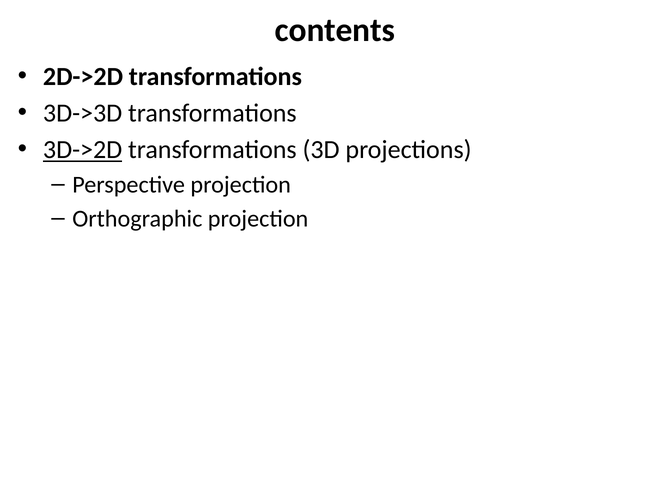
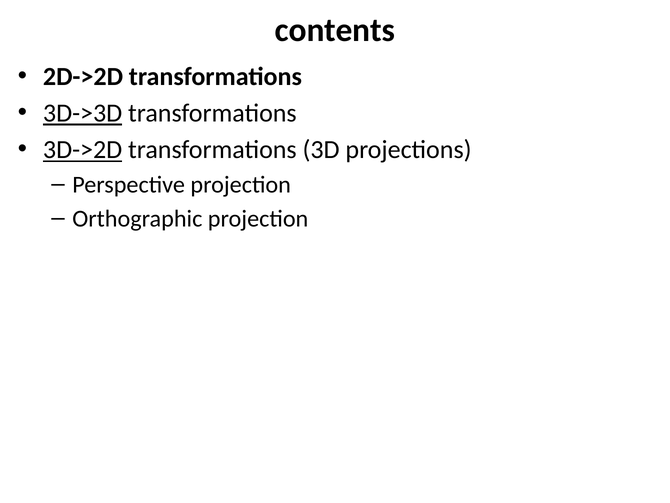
3D->3D underline: none -> present (83, 113)
